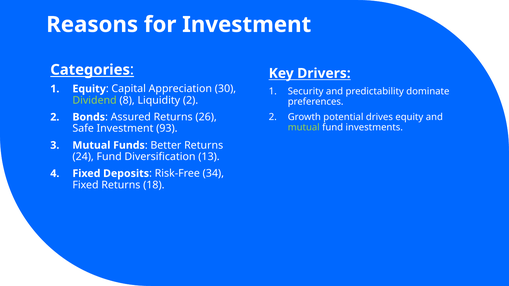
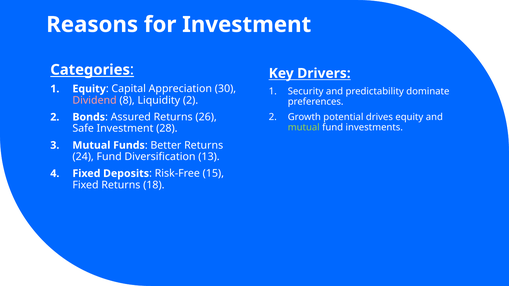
Dividend colour: light green -> pink (95, 100)
93: 93 -> 28 (167, 129)
34: 34 -> 15 (213, 174)
